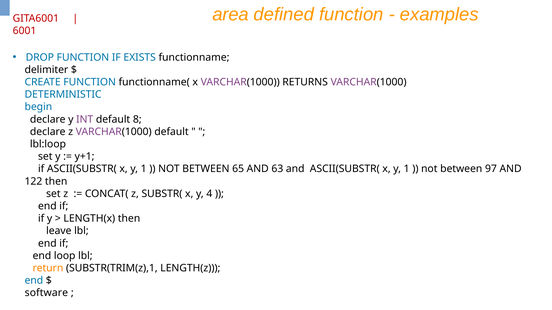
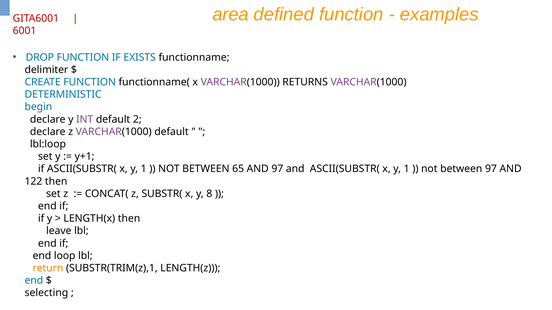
8: 8 -> 2 (137, 119)
AND 63: 63 -> 97 (277, 169)
4: 4 -> 8 (209, 194)
software: software -> selecting (46, 293)
